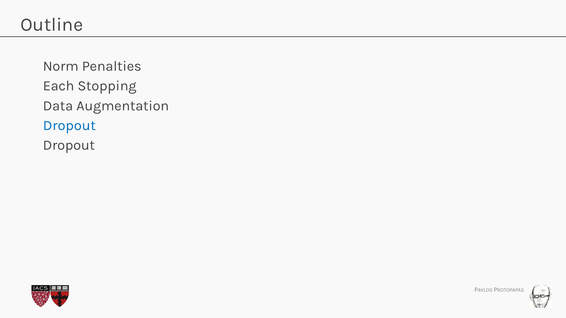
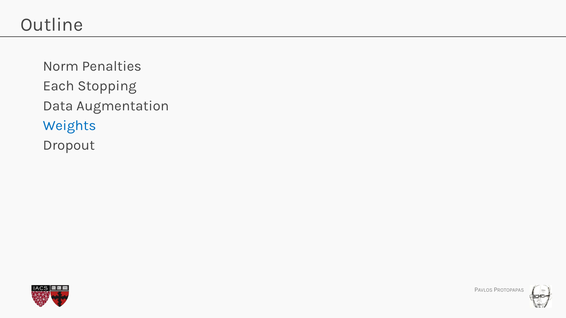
Dropout: Dropout -> Weights (69, 126)
